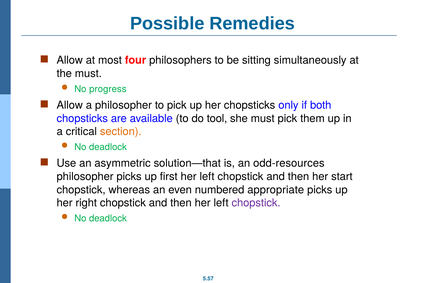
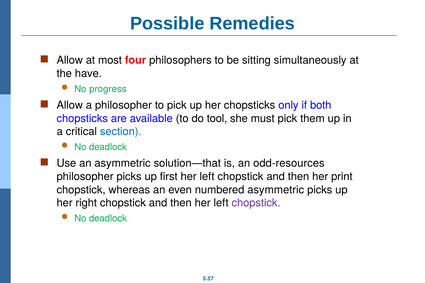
the must: must -> have (88, 74)
section colour: orange -> blue (121, 132)
start: start -> print (342, 177)
numbered appropriate: appropriate -> asymmetric (276, 190)
